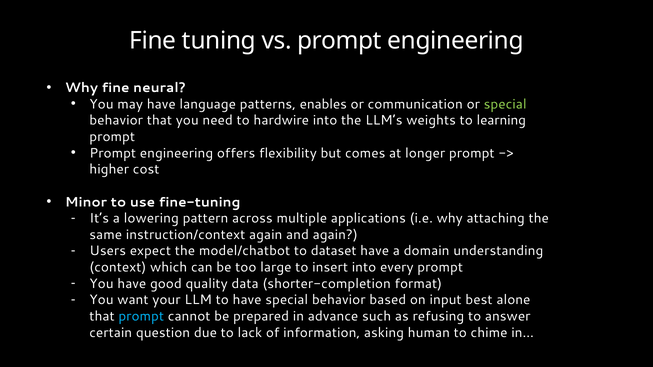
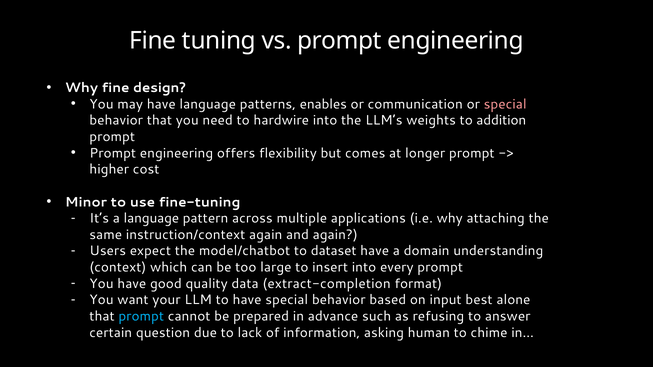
neural: neural -> design (160, 88)
special colour: light green -> pink (505, 104)
learning: learning -> addition (501, 121)
a lowering: lowering -> language (151, 219)
shorter-completion: shorter-completion -> extract-completion (327, 284)
